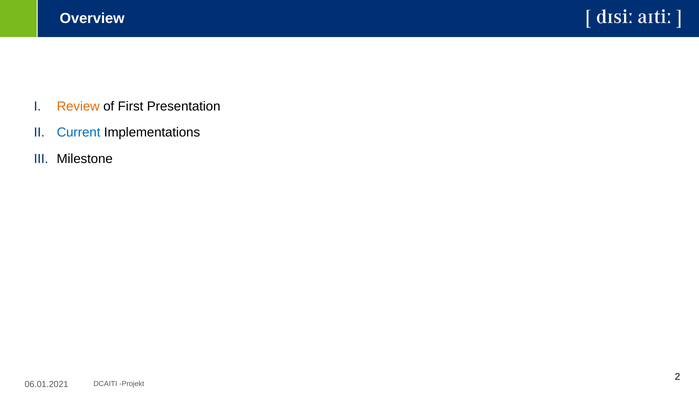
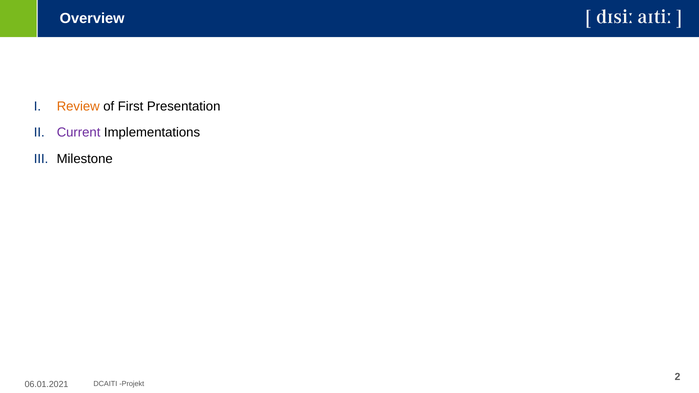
Current colour: blue -> purple (79, 133)
